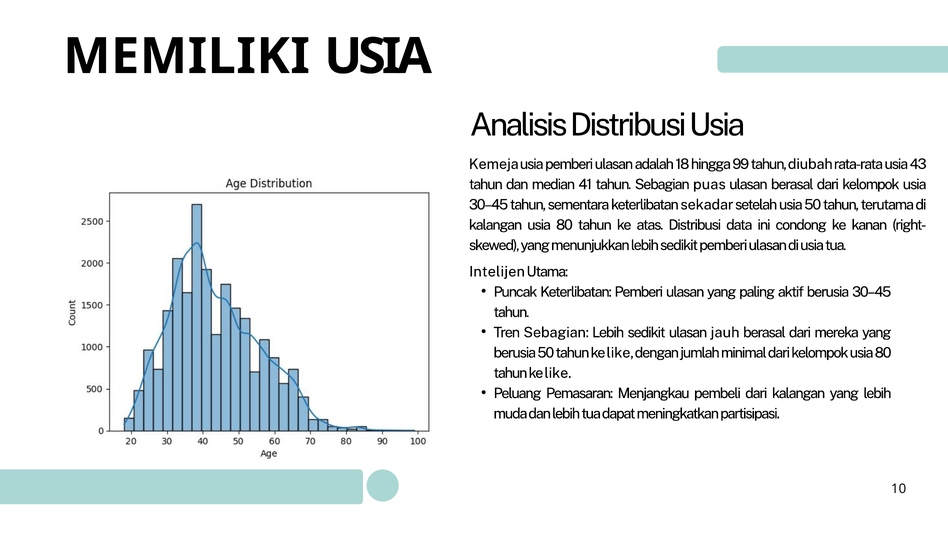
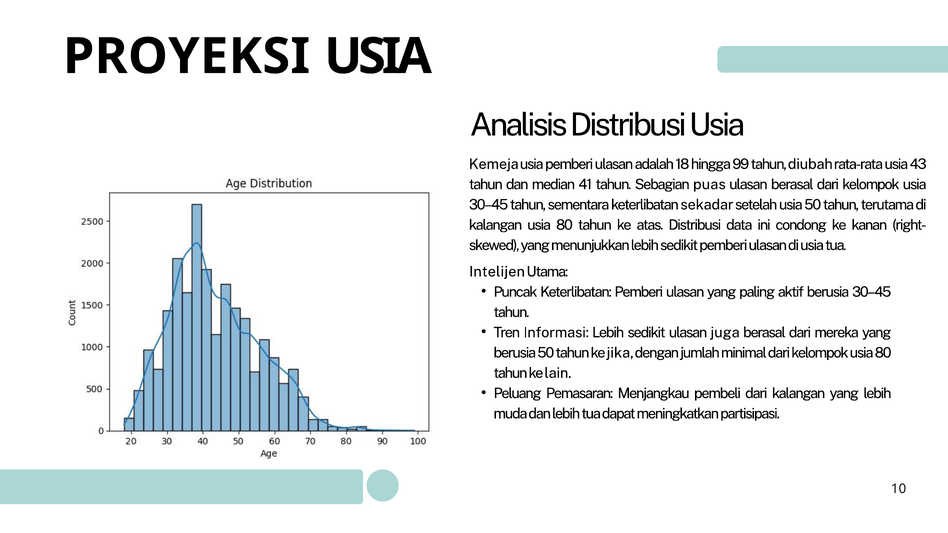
MEMILIKI: MEMILIKI -> PROYEKSI (187, 57)
Tren Sebagian: Sebagian -> Informasi (556, 333)
jauh: jauh -> juga (725, 333)
50 tahun ke like: like -> jika (620, 353)
like: like -> lain (558, 373)
